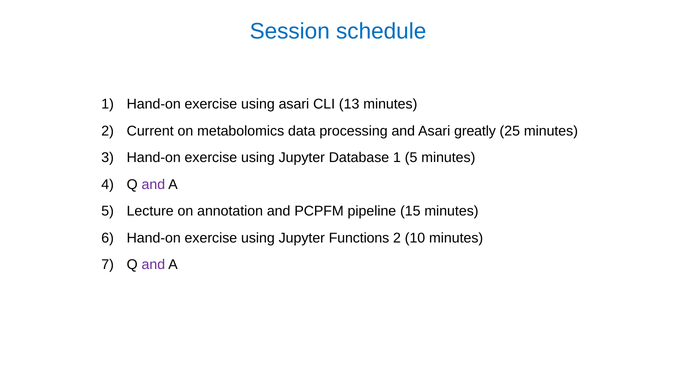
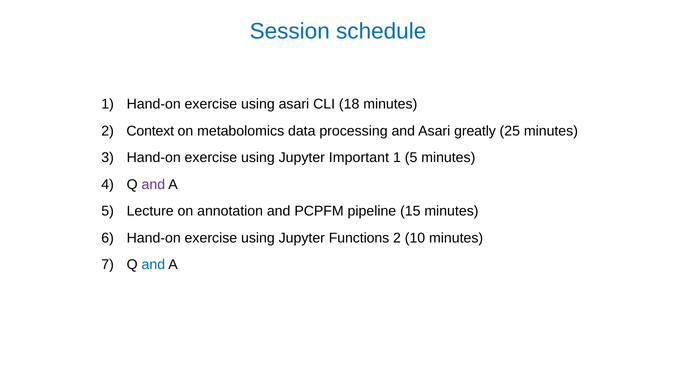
13: 13 -> 18 (349, 104)
Current: Current -> Context (150, 131)
Database: Database -> Important (359, 158)
and colour: purple -> blue (153, 265)
